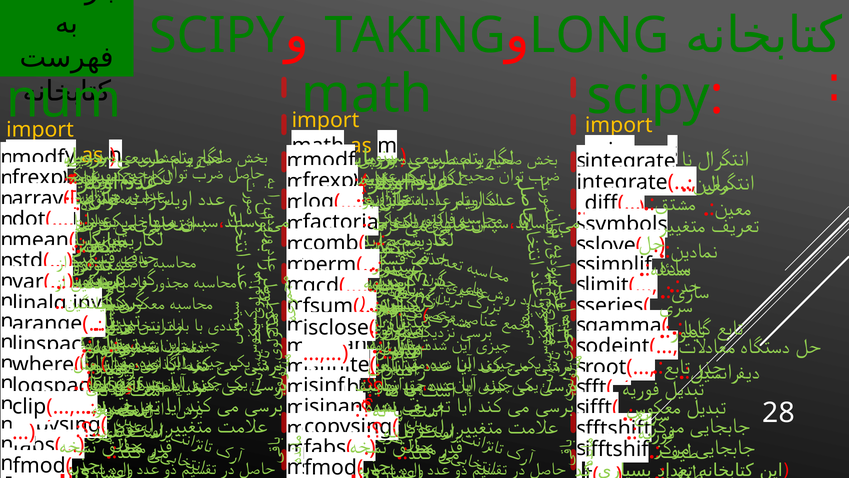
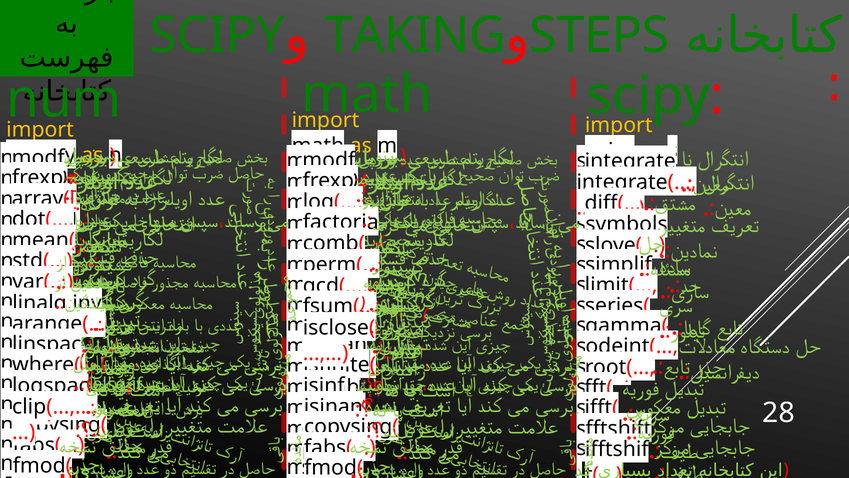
LONG: LONG -> STEPS (599, 36)
